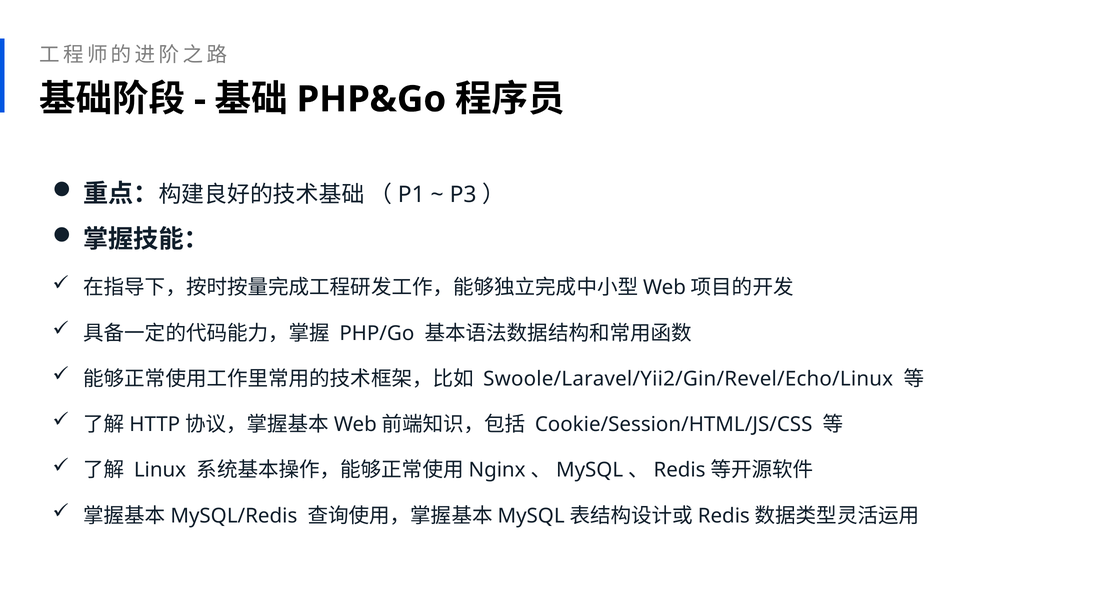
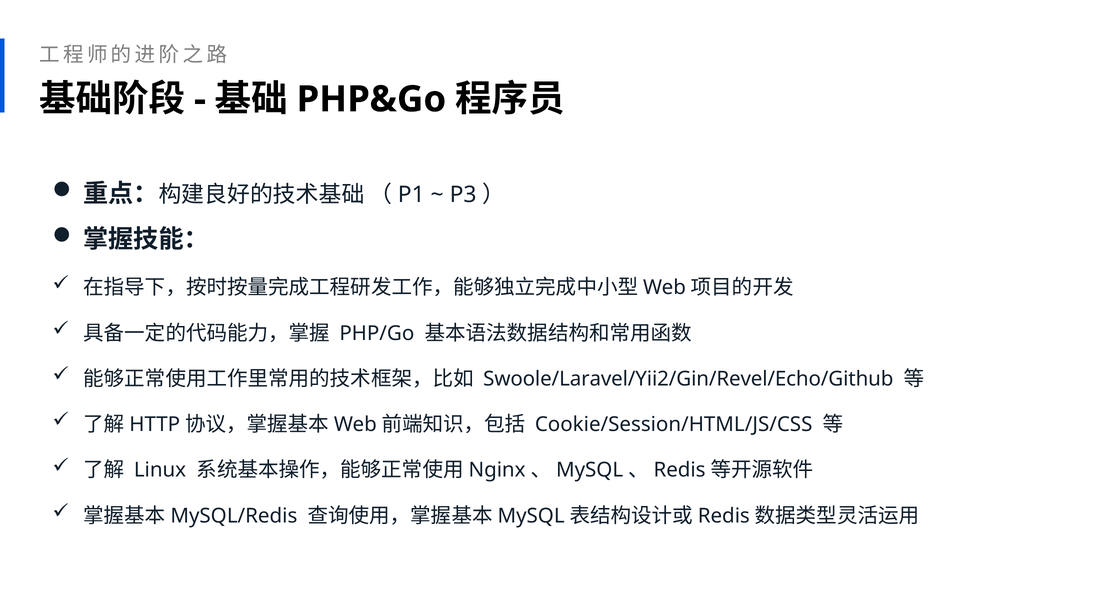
Swoole/Laravel/Yii2/Gin/Revel/Echo/Linux: Swoole/Laravel/Yii2/Gin/Revel/Echo/Linux -> Swoole/Laravel/Yii2/Gin/Revel/Echo/Github (688, 379)
